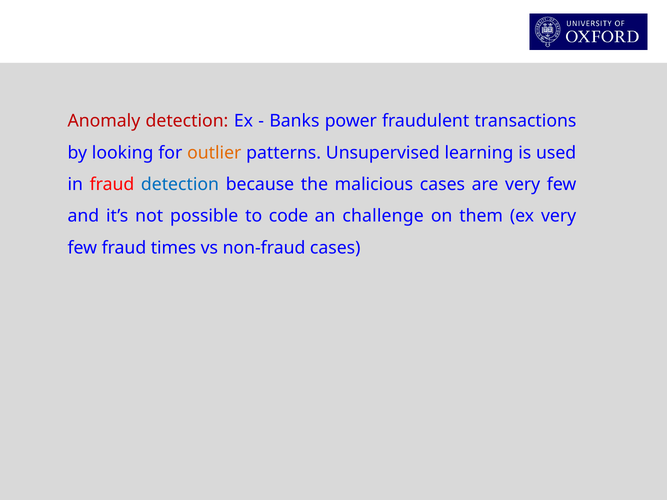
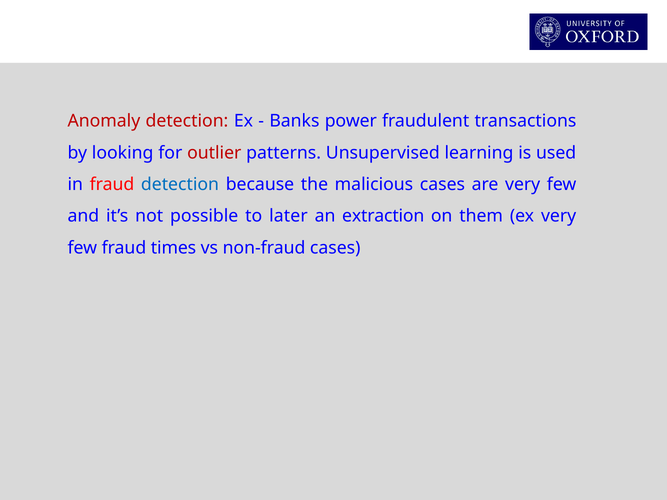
outlier colour: orange -> red (214, 153)
code: code -> later (288, 216)
challenge: challenge -> extraction (383, 216)
